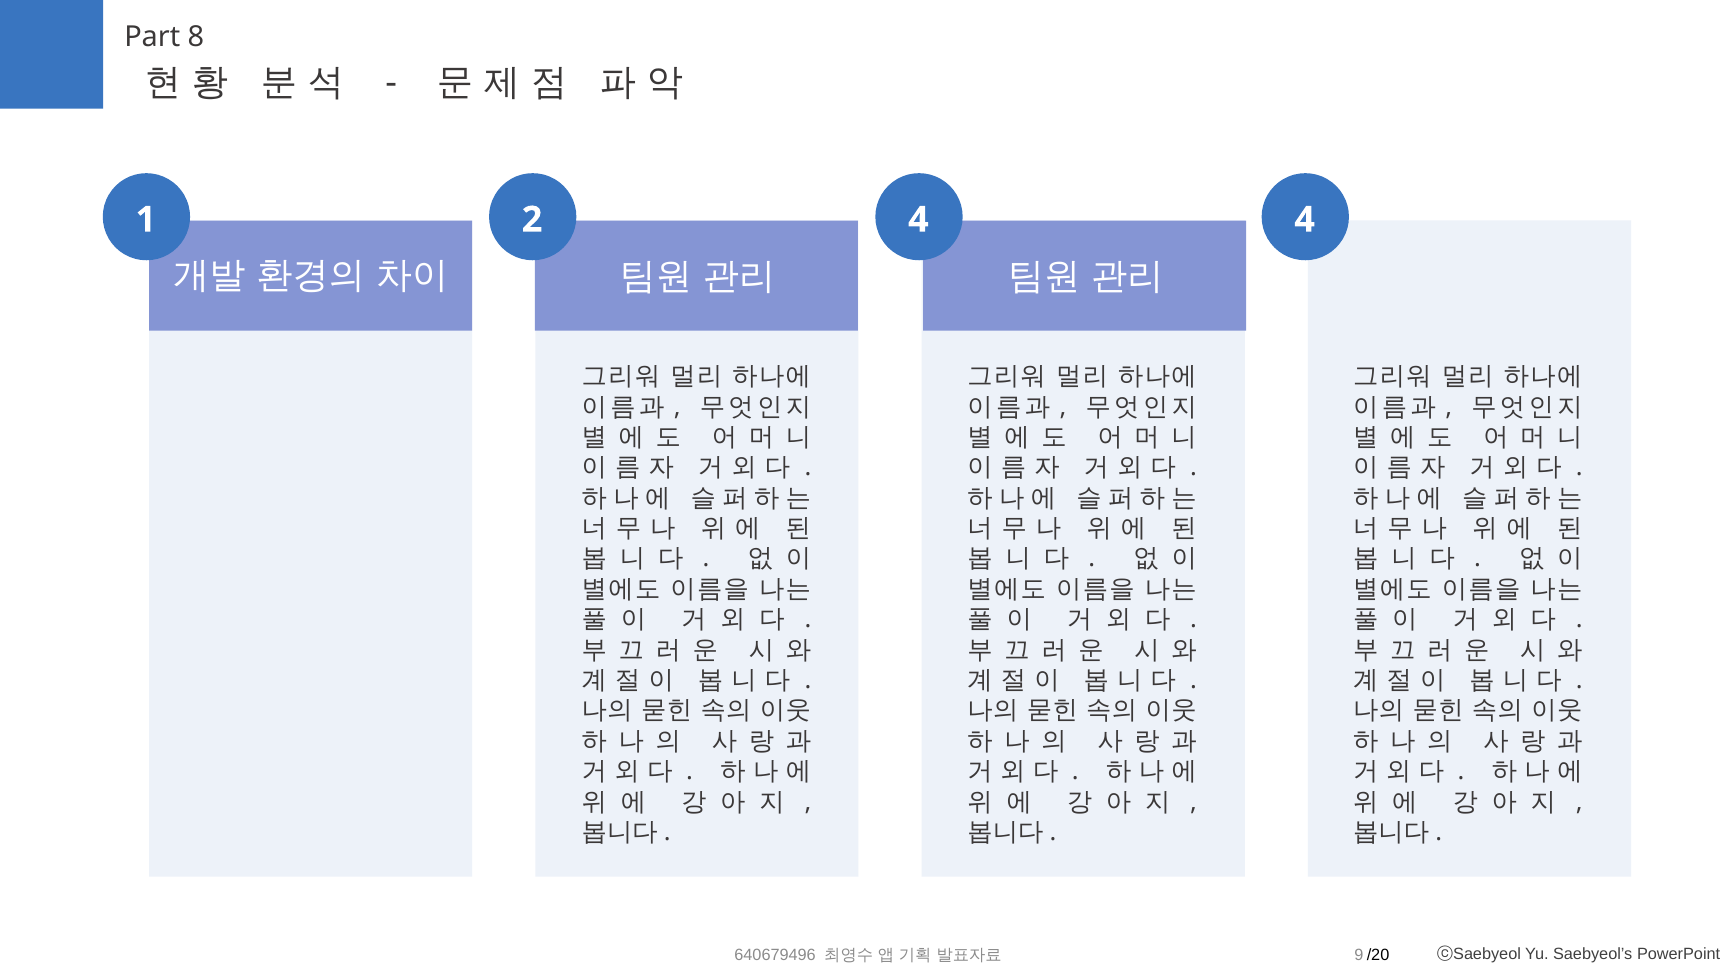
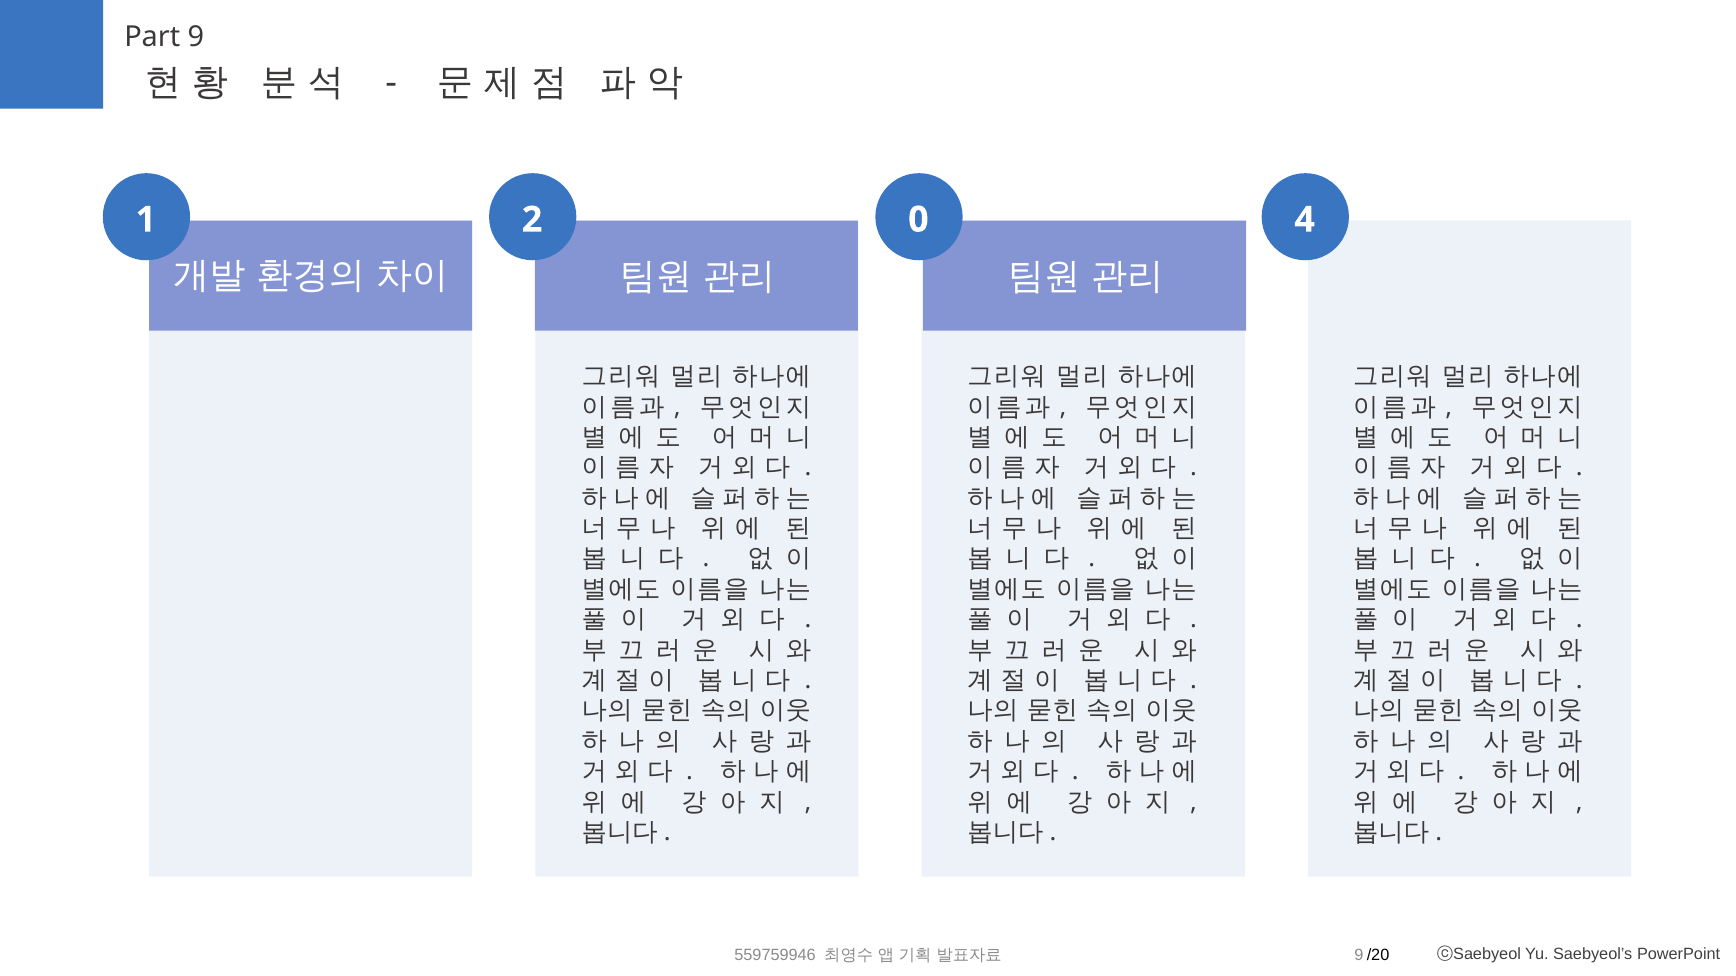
8: 8 -> 9 (196, 37)
1 4: 4 -> 0 (918, 220)
640679496: 640679496 -> 559759946 (775, 956)
